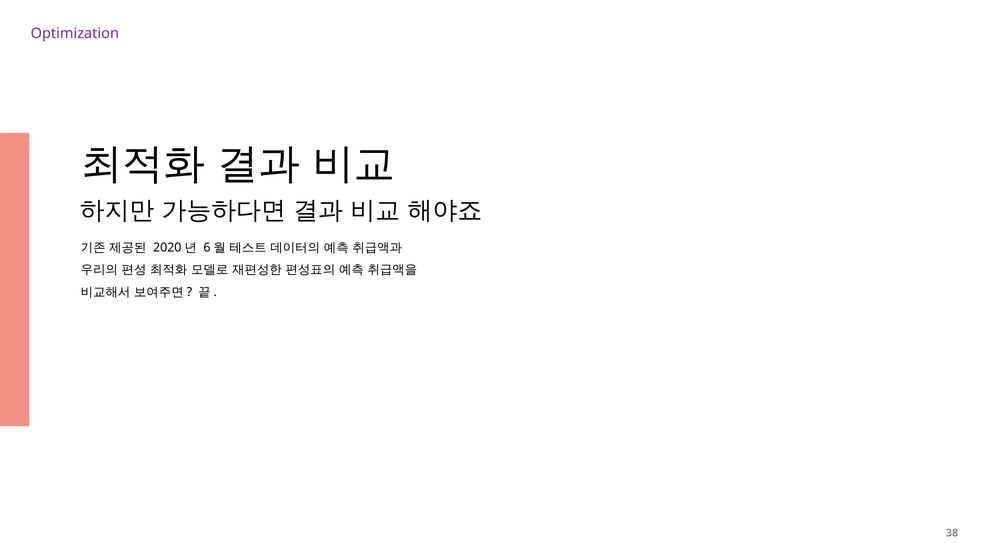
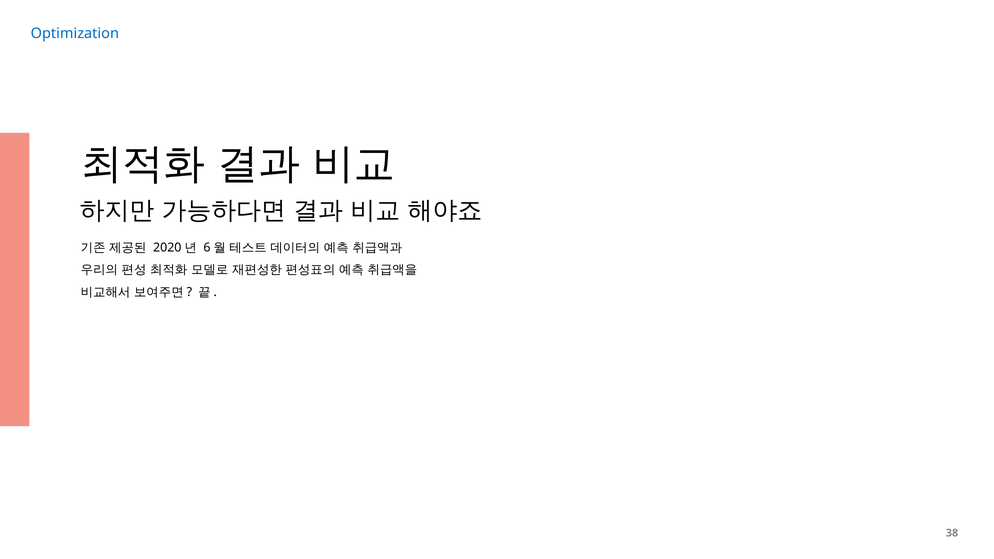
Optimization colour: purple -> blue (75, 34)
